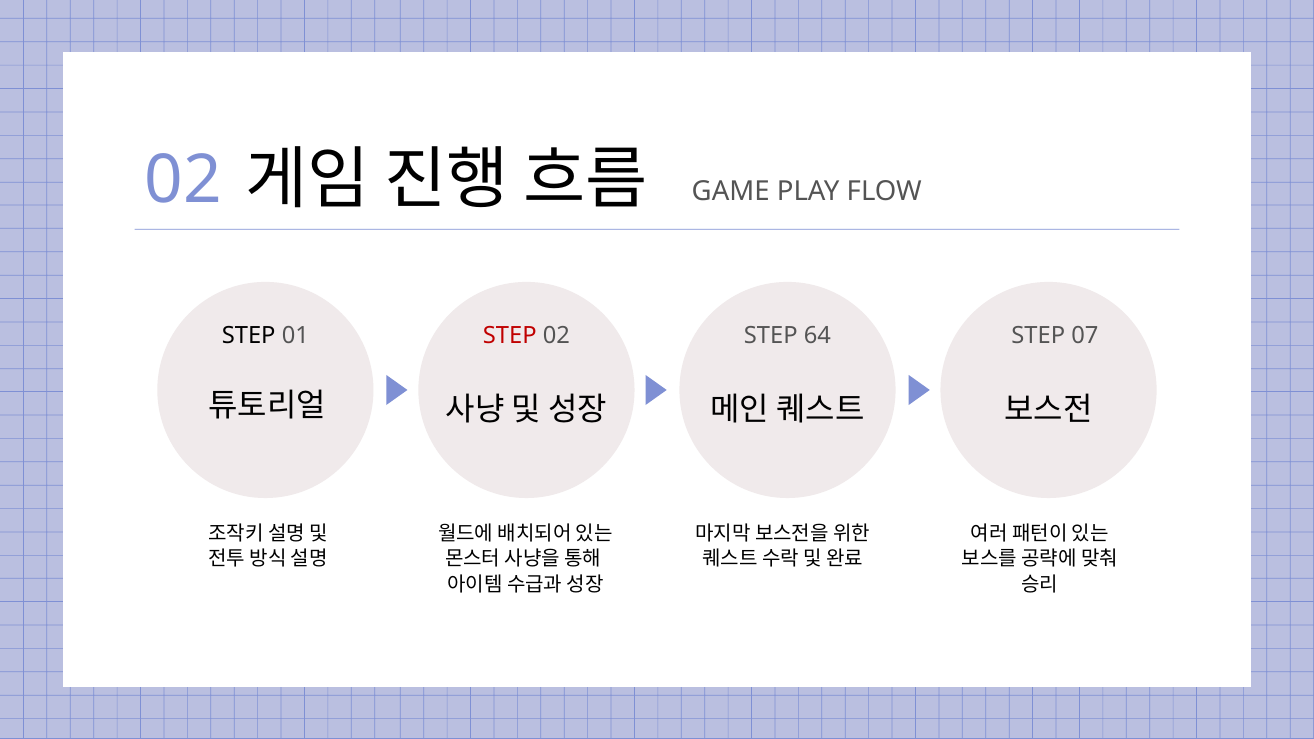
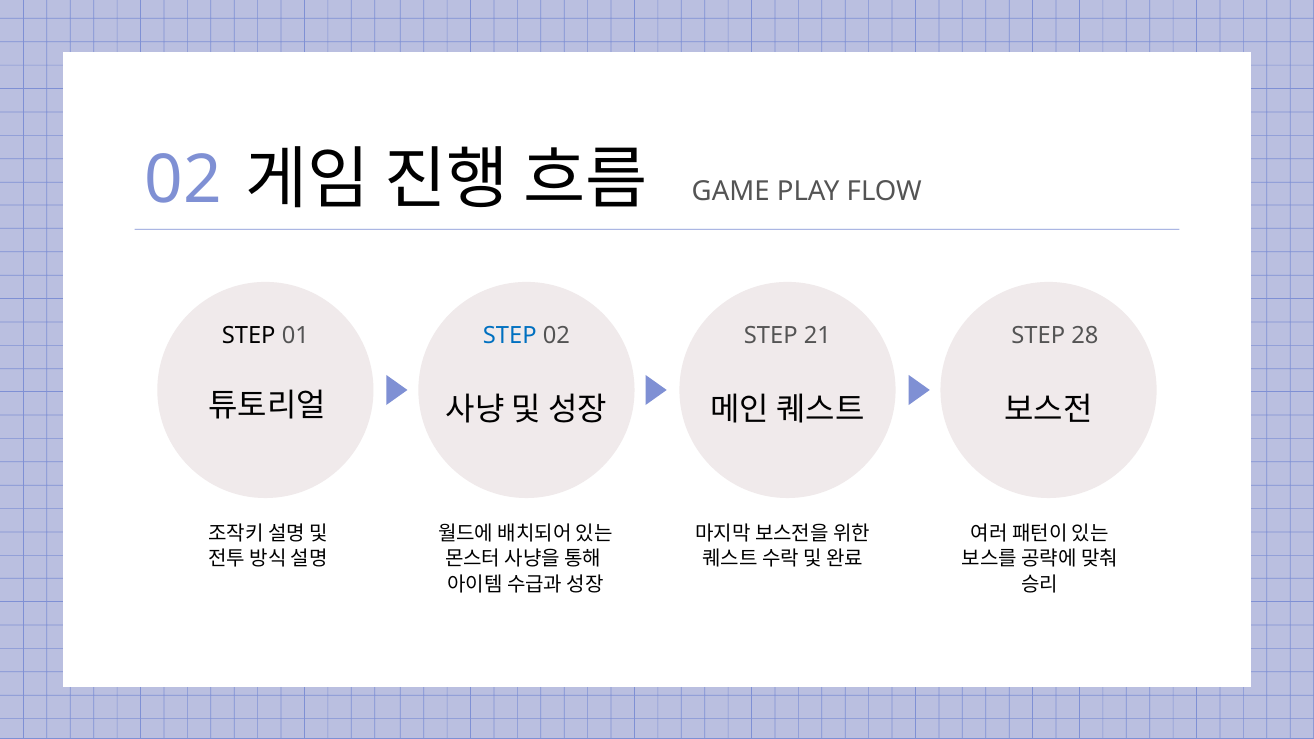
STEP colour: red -> blue (510, 336)
64: 64 -> 21 (817, 336)
07: 07 -> 28 (1085, 336)
